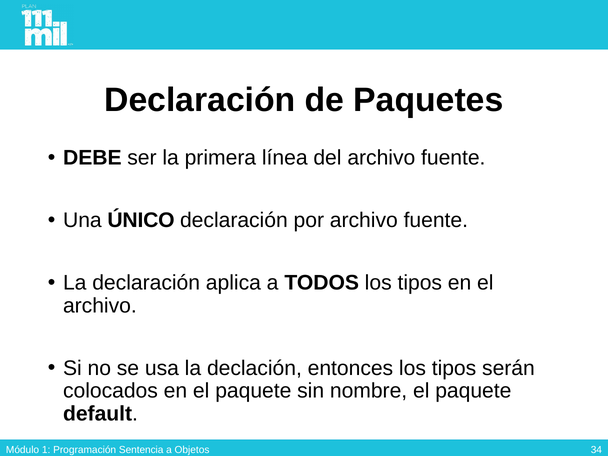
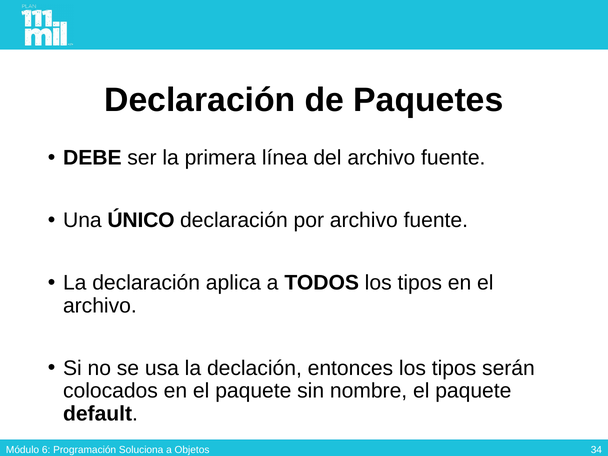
1: 1 -> 6 (46, 450)
Sentencia: Sentencia -> Soluciona (141, 450)
